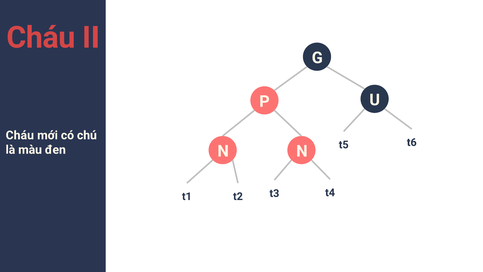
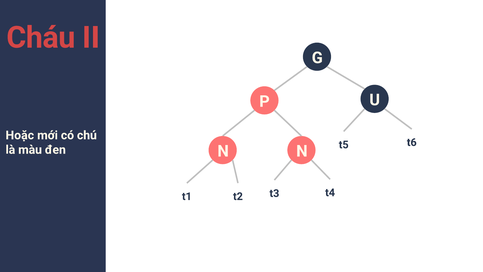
Cháu: Cháu -> Hoặc (20, 135)
